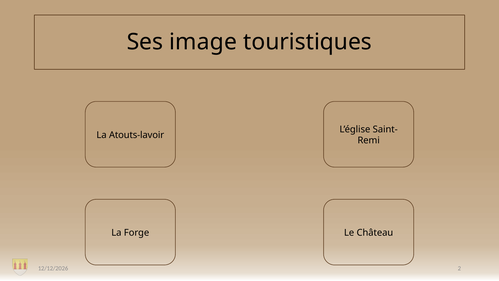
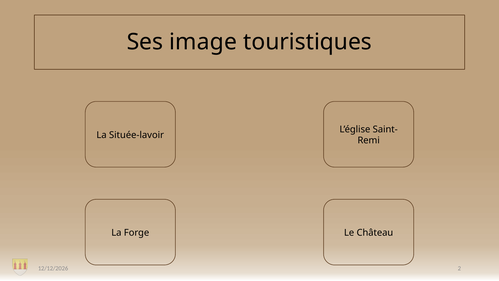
Atouts-lavoir: Atouts-lavoir -> Située-lavoir (137, 135)
